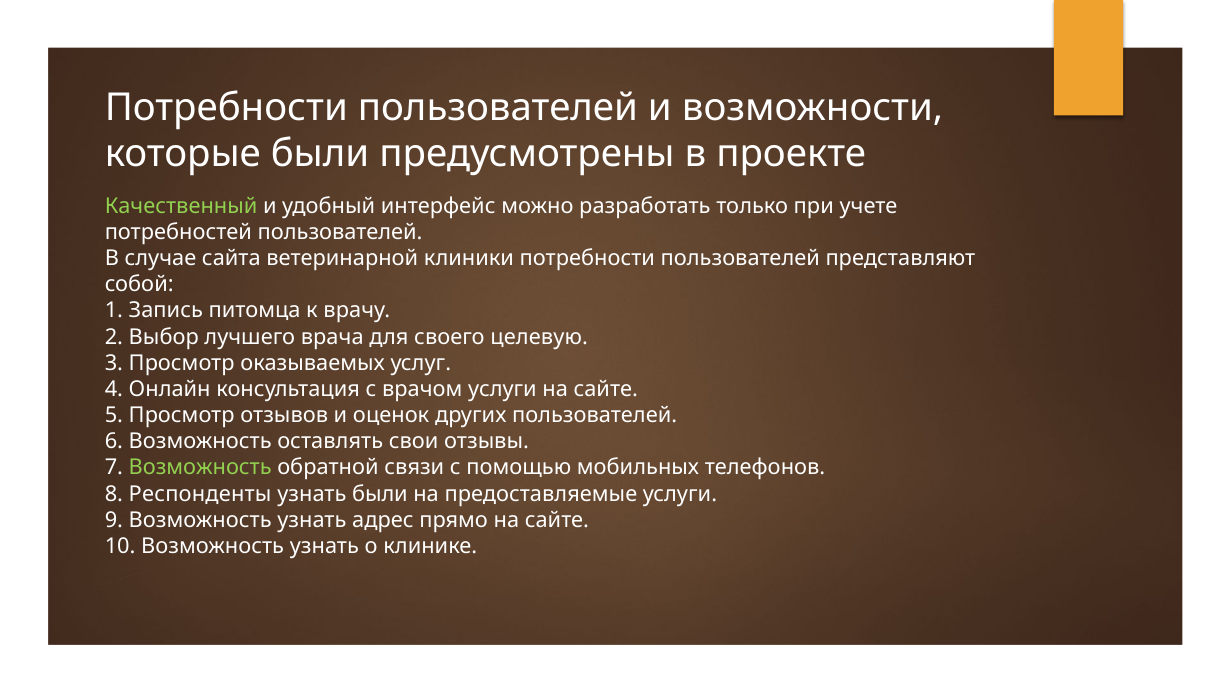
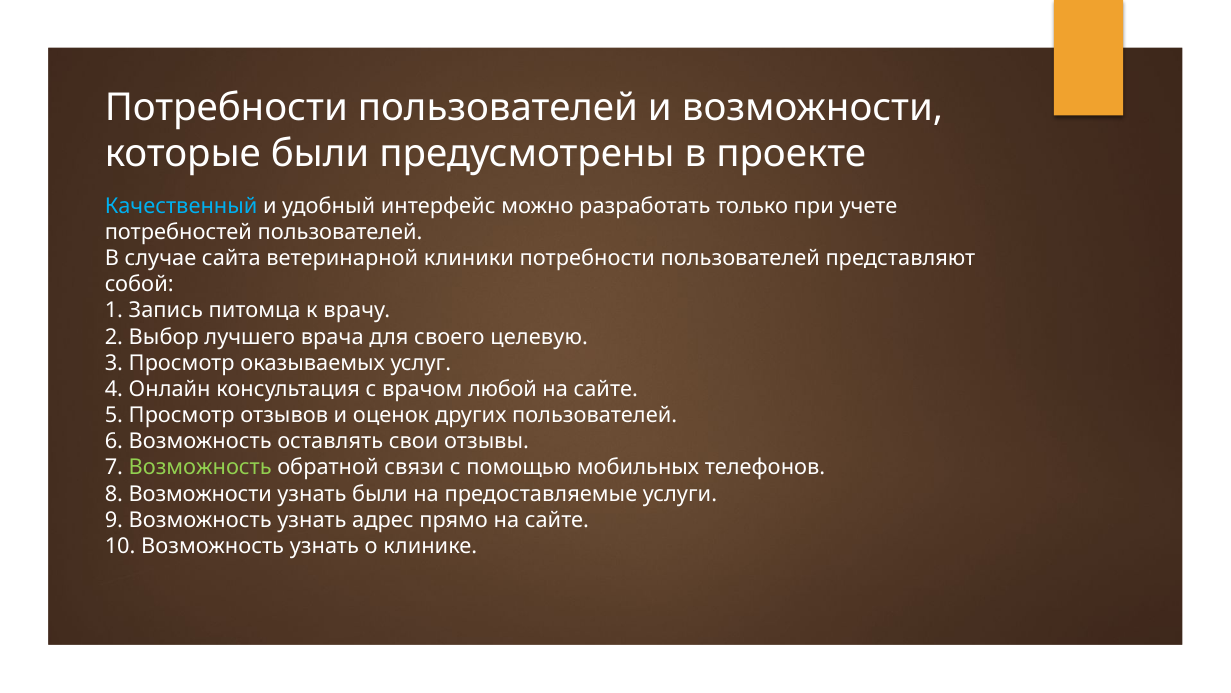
Качественный colour: light green -> light blue (181, 206)
врачом услуги: услуги -> любой (503, 389)
8 Респонденты: Респонденты -> Возможности (200, 494)
